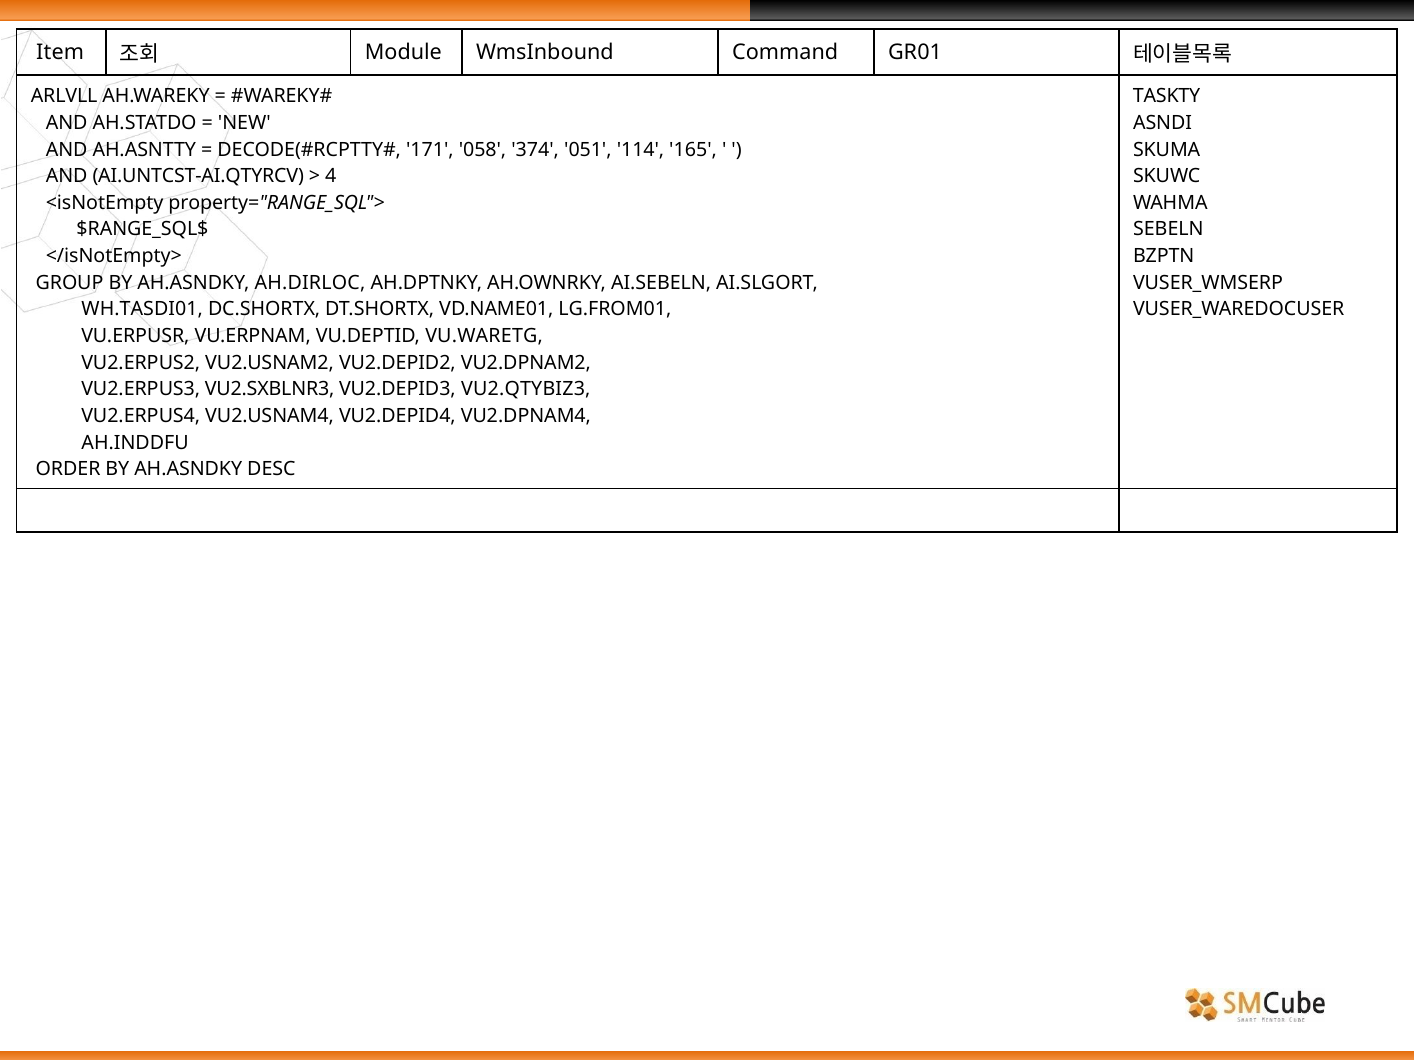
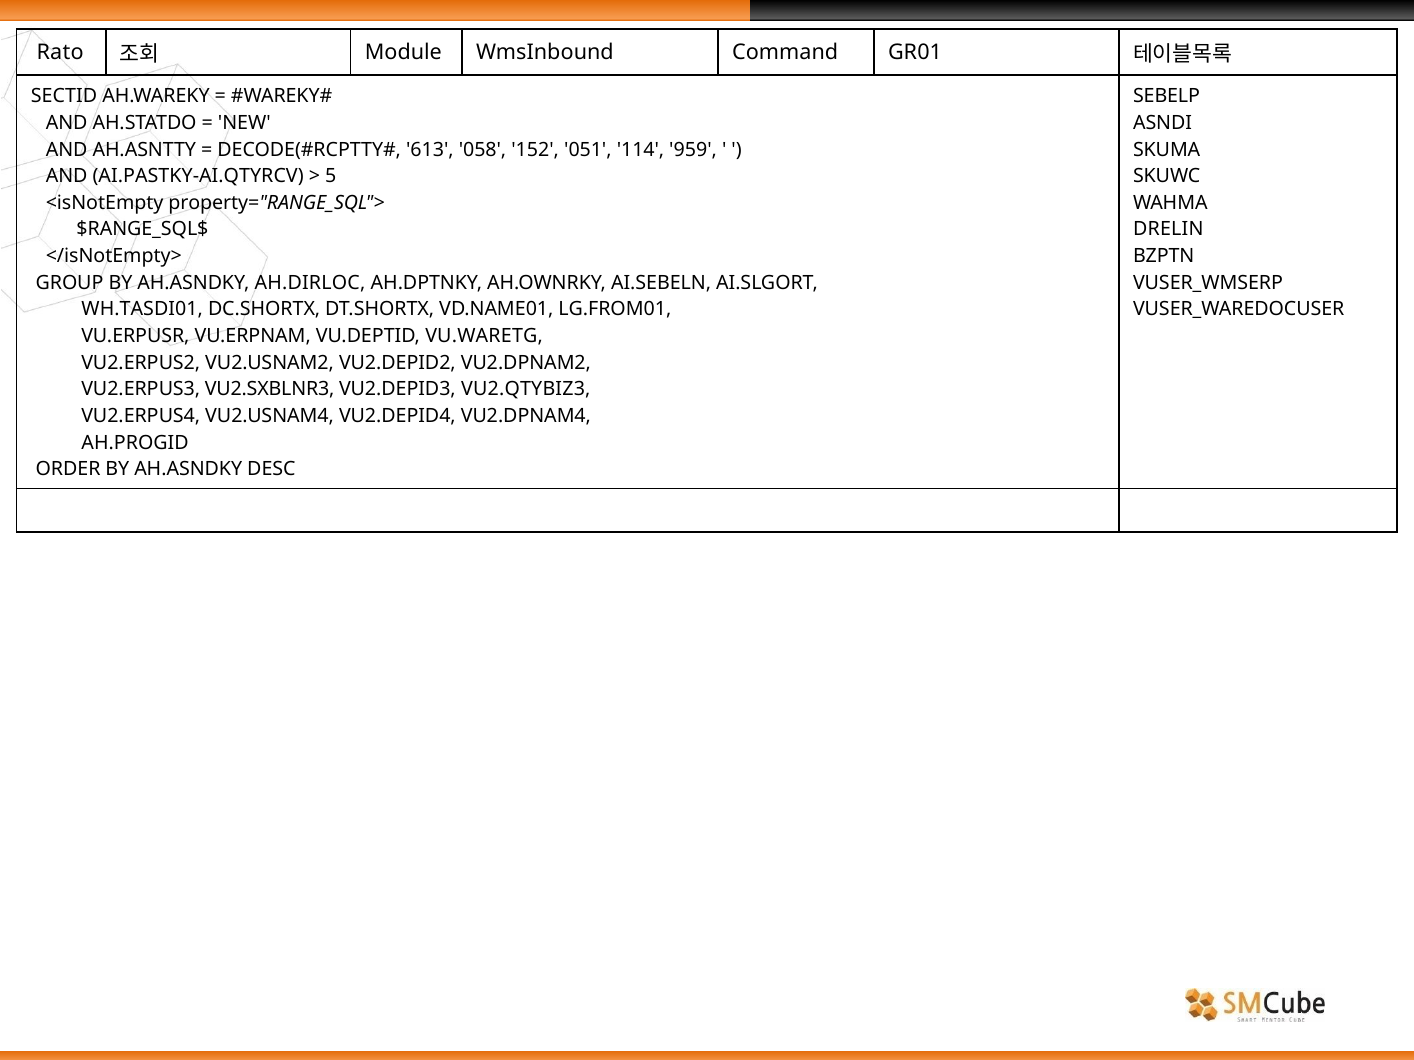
Item: Item -> Rato (60, 52)
ARLVLL: ARLVLL -> SECTID (64, 96)
TASKTY: TASKTY -> SEBELP (1167, 96)
171: 171 -> 613 (430, 150)
374: 374 -> 152 (535, 150)
165: 165 -> 959 (693, 150)
AI.UNTCST-AI.QTYRCV: AI.UNTCST-AI.QTYRCV -> AI.PASTKY-AI.QTYRCV (198, 176)
4: 4 -> 5 (331, 176)
SEBELN: SEBELN -> DRELIN (1168, 230)
AH.INDDFU: AH.INDDFU -> AH.PROGID (135, 443)
